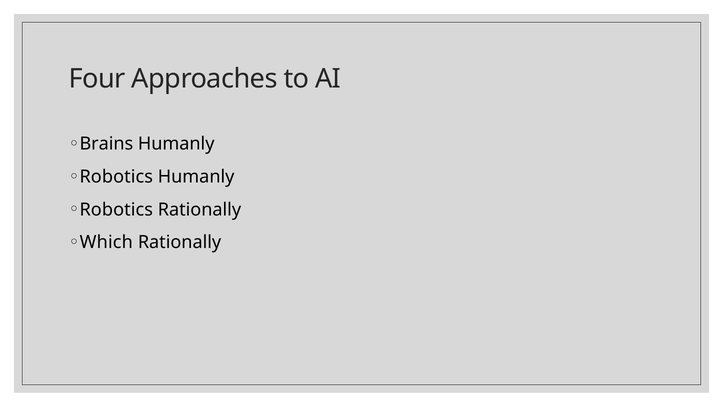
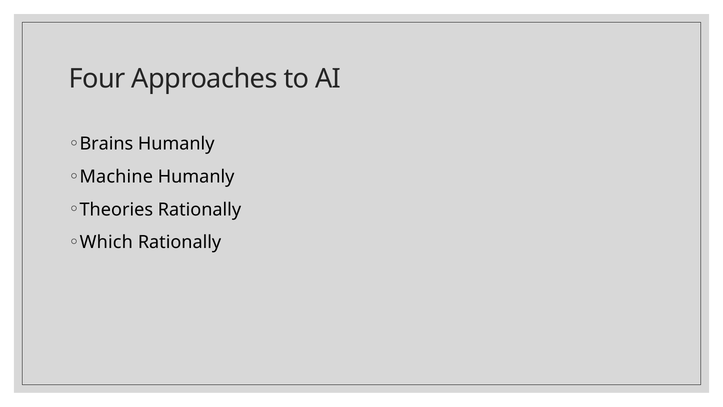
Robotics: Robotics -> Machine (116, 177)
Robotics: Robotics -> Theories (116, 210)
